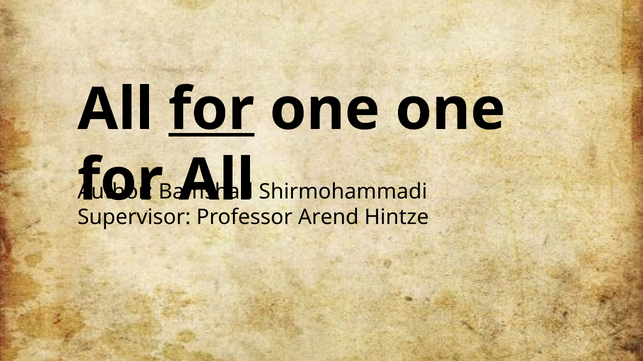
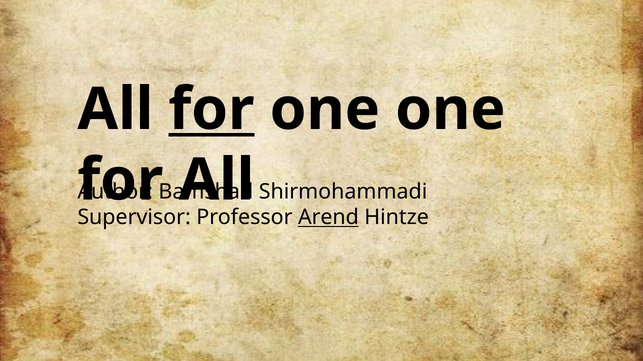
Arend underline: none -> present (328, 218)
